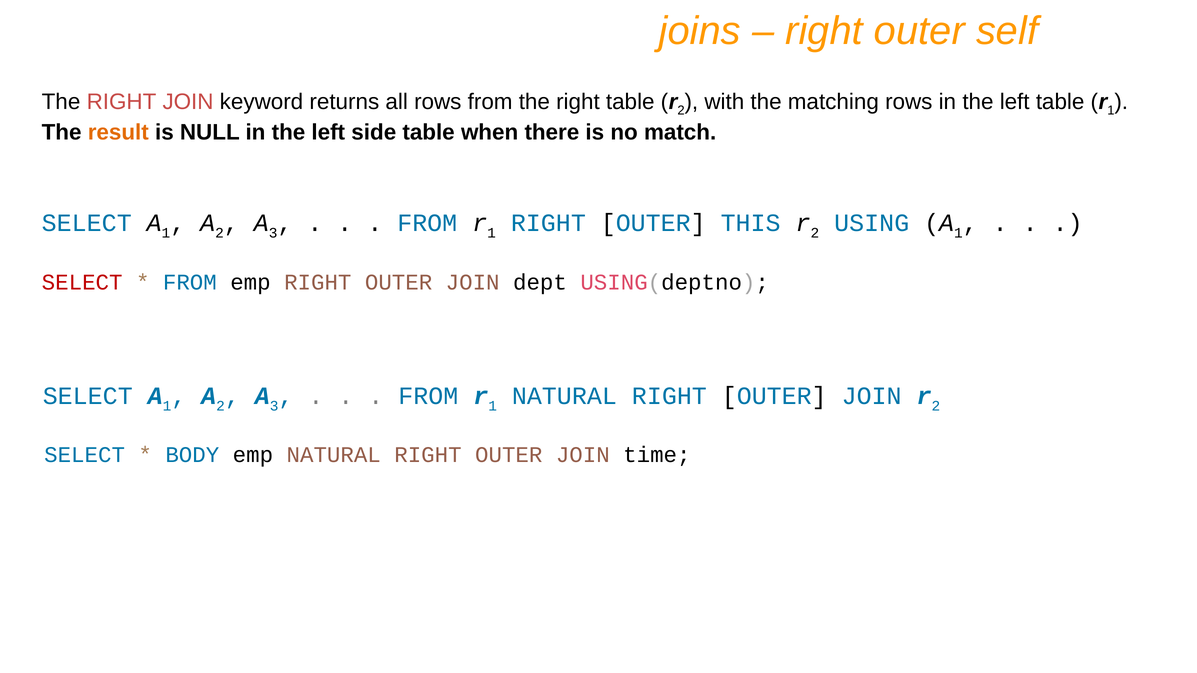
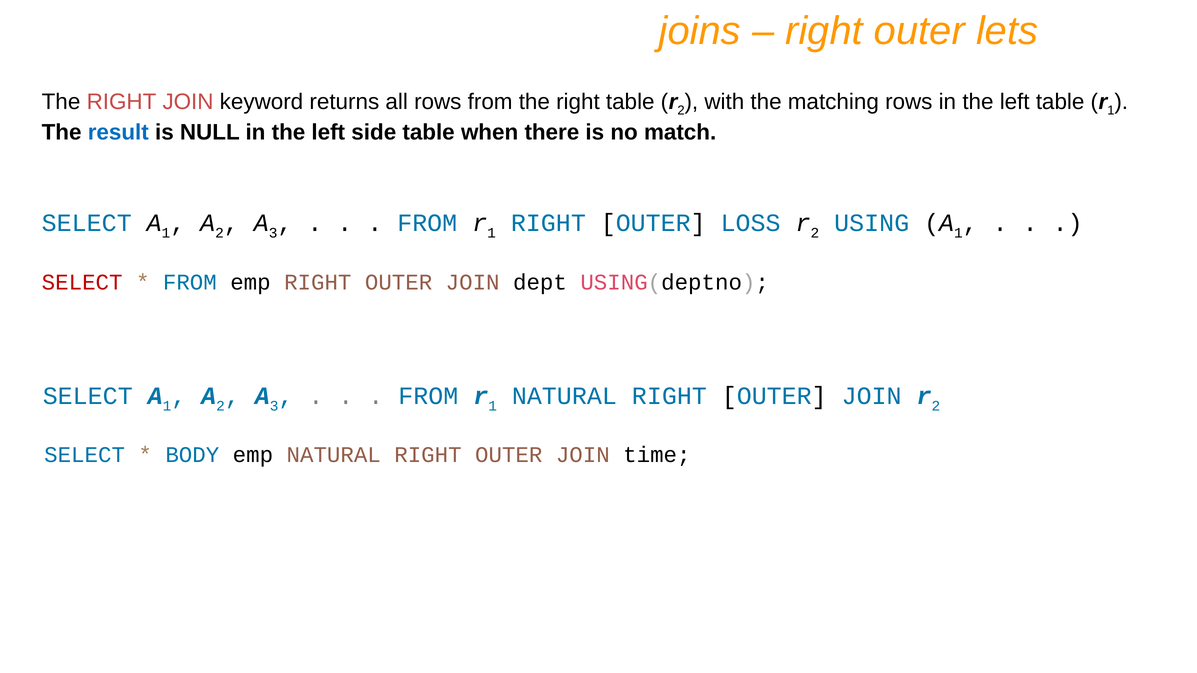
self: self -> lets (1007, 31)
result colour: orange -> blue (118, 132)
THIS: THIS -> LOSS (751, 223)
